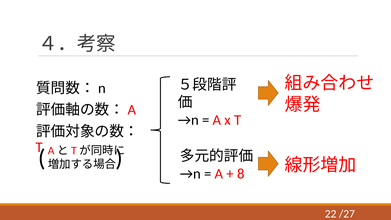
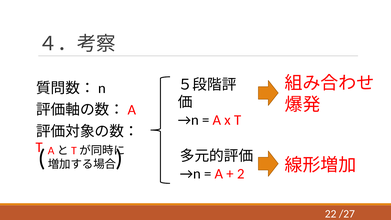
8: 8 -> 2 (241, 174)
